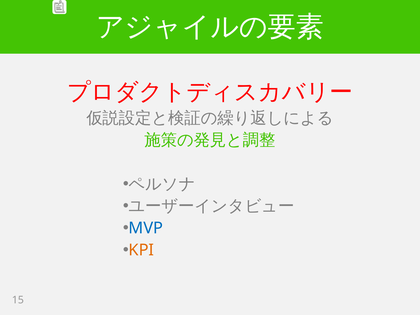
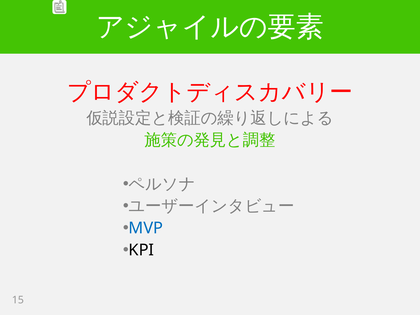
KPI colour: orange -> black (141, 250)
